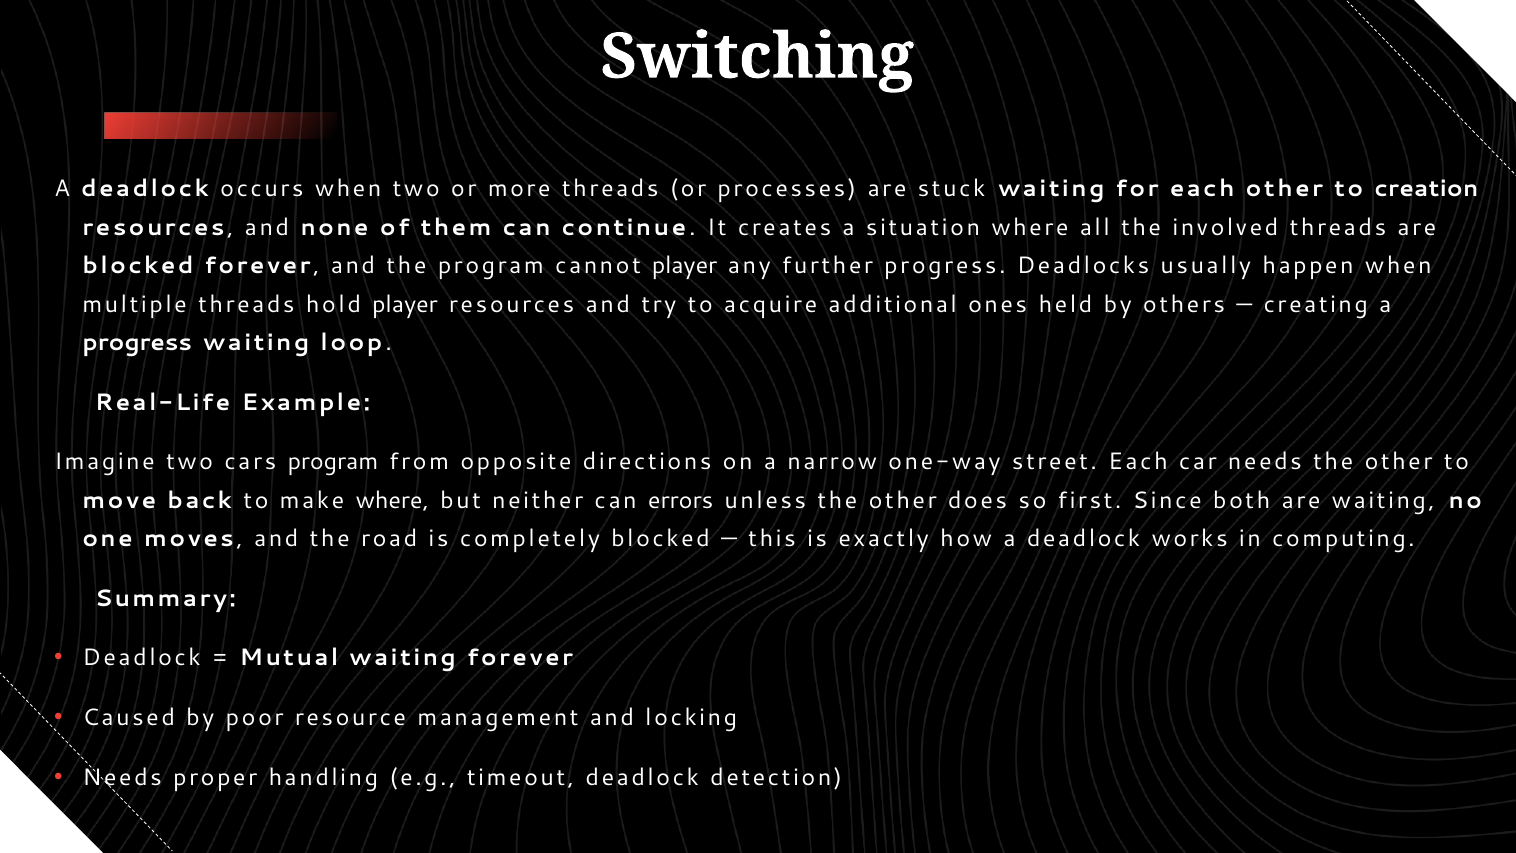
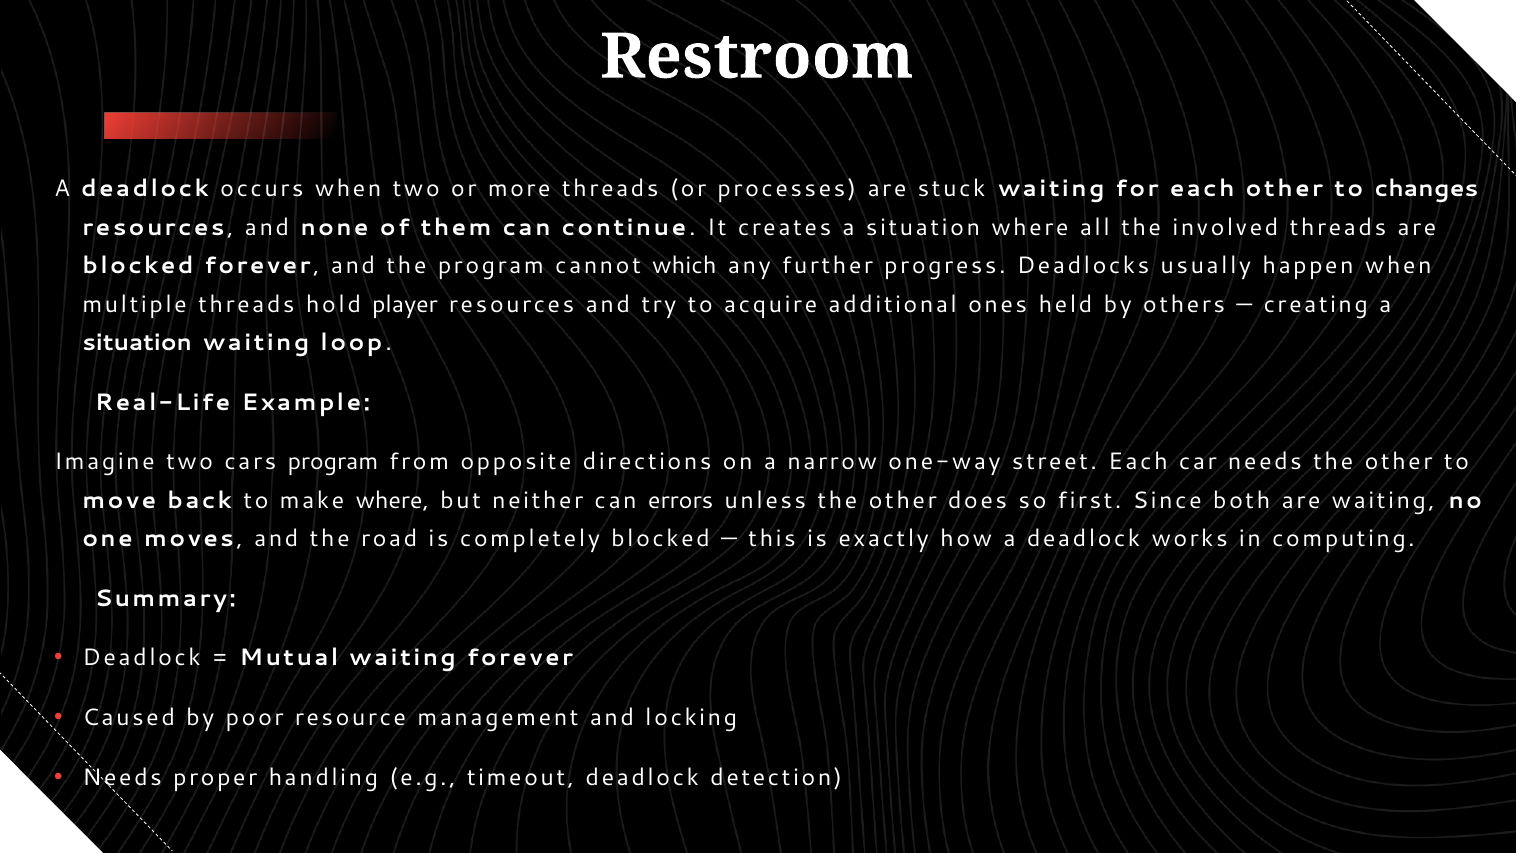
Switching: Switching -> Restroom (757, 57)
creation: creation -> changes (1426, 189)
cannot player: player -> which (684, 266)
progress: progress -> situation (137, 342)
